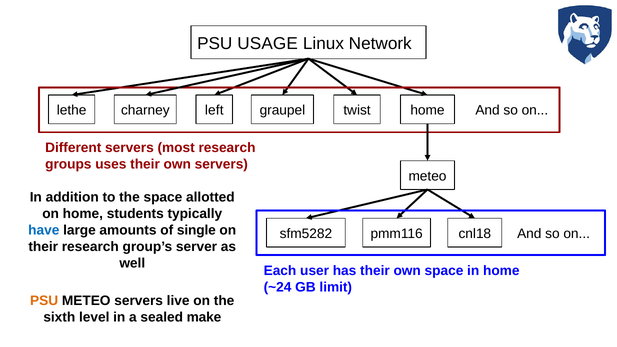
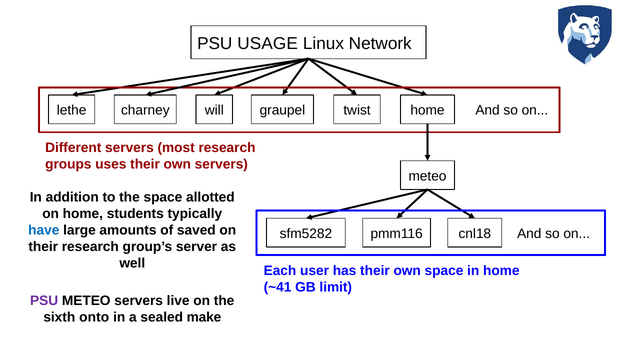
left: left -> will (214, 110)
single: single -> saved (196, 230)
~24: ~24 -> ~41 (278, 287)
PSU colour: orange -> purple (44, 301)
level: level -> onto (94, 317)
